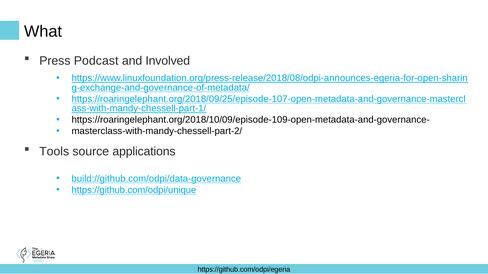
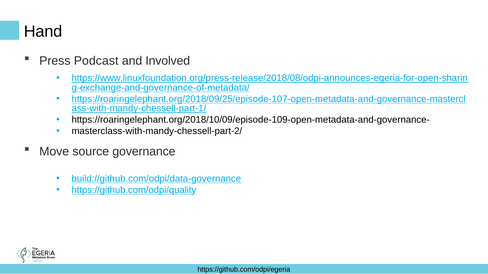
What: What -> Hand (43, 31)
Tools: Tools -> Move (54, 152)
applications: applications -> governance (144, 152)
https://github.com/odpi/unique: https://github.com/odpi/unique -> https://github.com/odpi/quality (134, 190)
